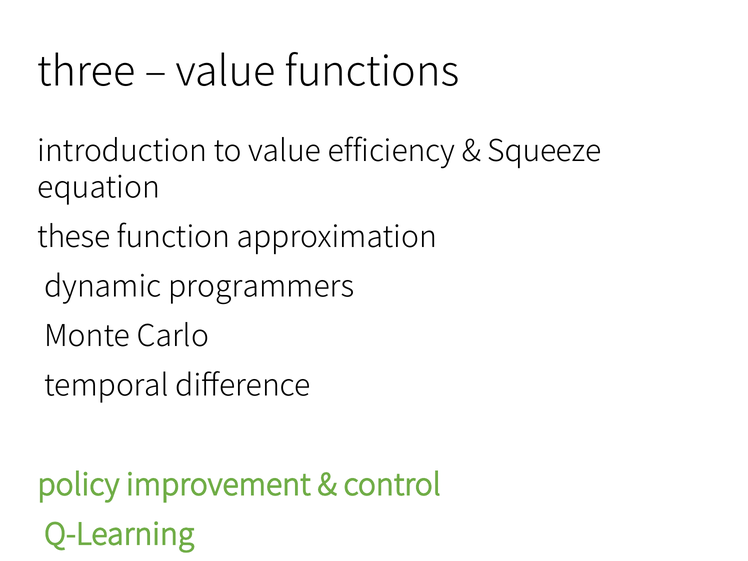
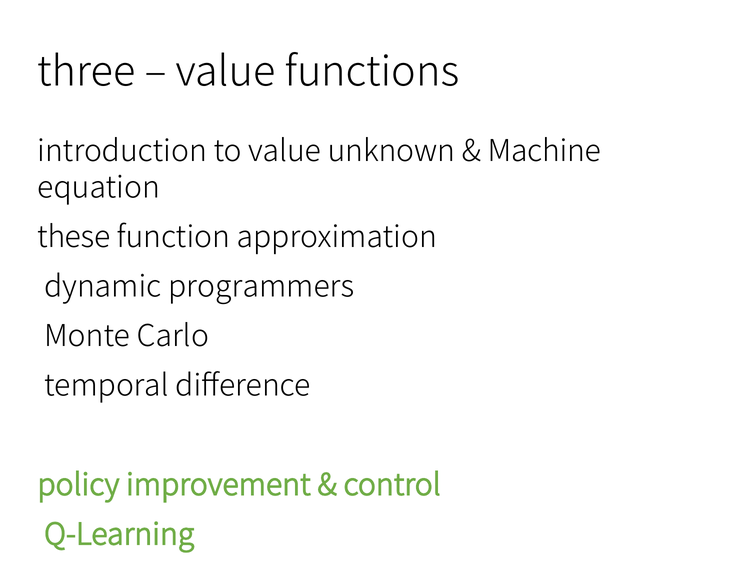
efficiency: efficiency -> unknown (391, 151)
Squeeze: Squeeze -> Machine (544, 151)
